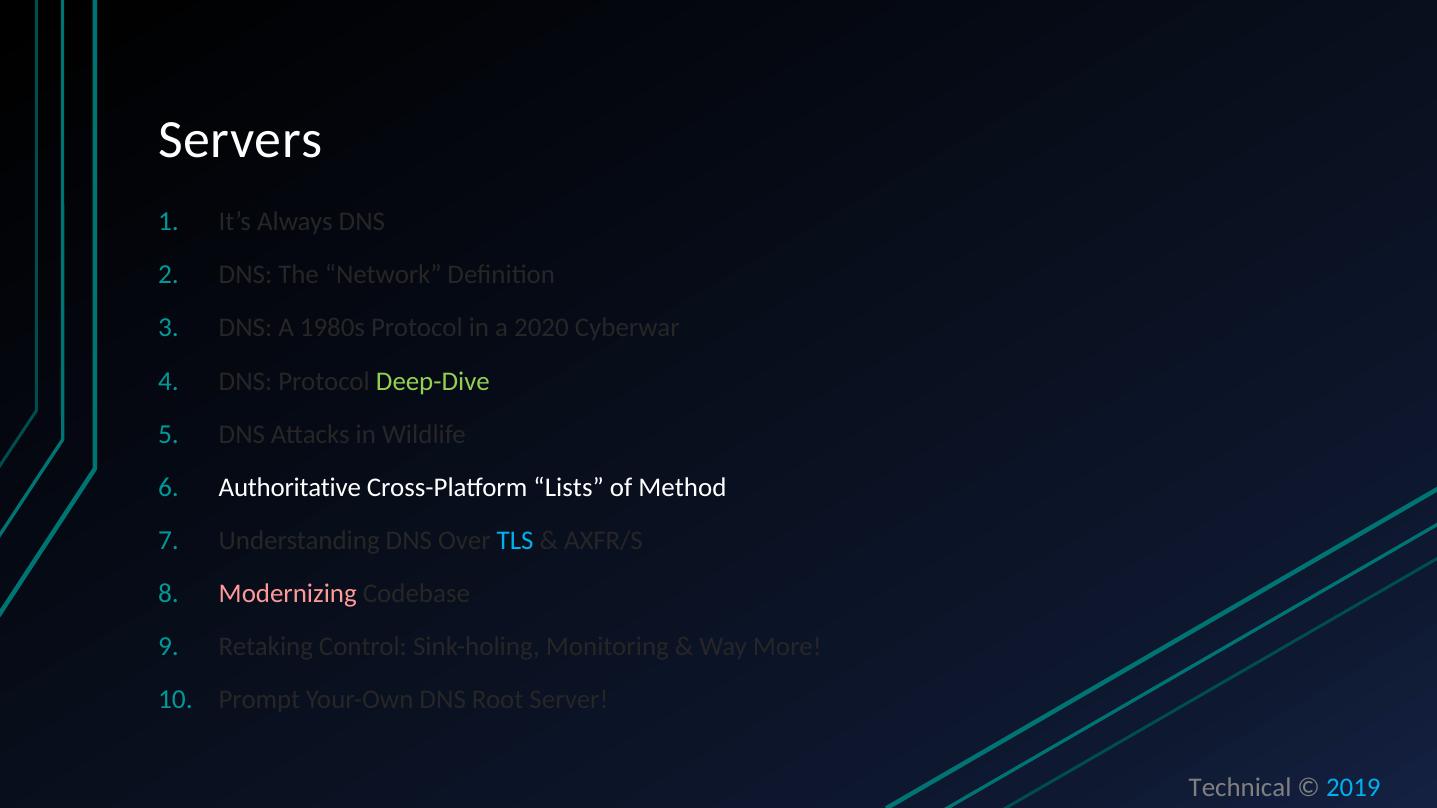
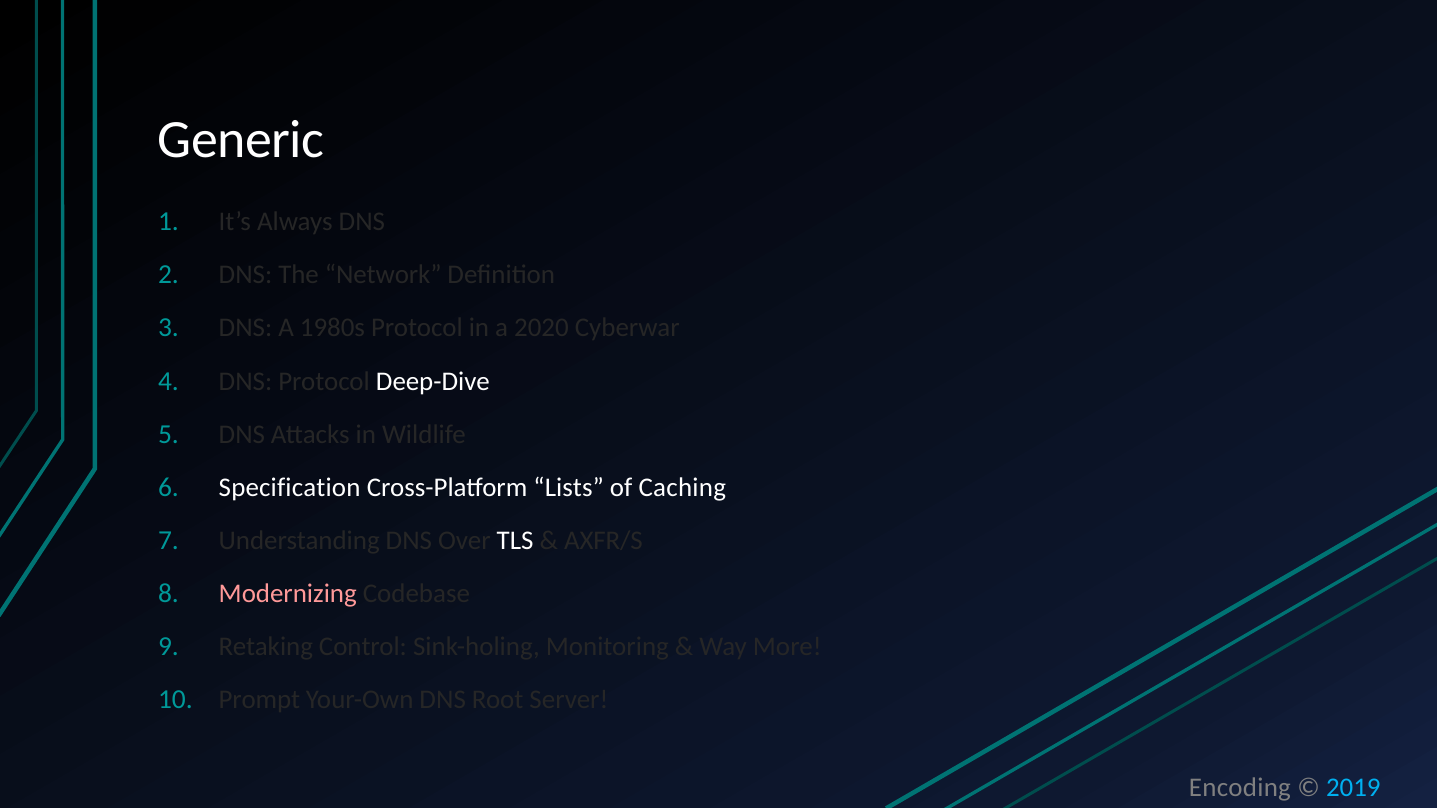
Servers: Servers -> Generic (241, 140)
Deep-Dive colour: light green -> white (433, 381)
Authoritative: Authoritative -> Specification (290, 487)
Method: Method -> Caching (682, 487)
TLS colour: light blue -> white (515, 541)
Technical: Technical -> Encoding (1240, 788)
